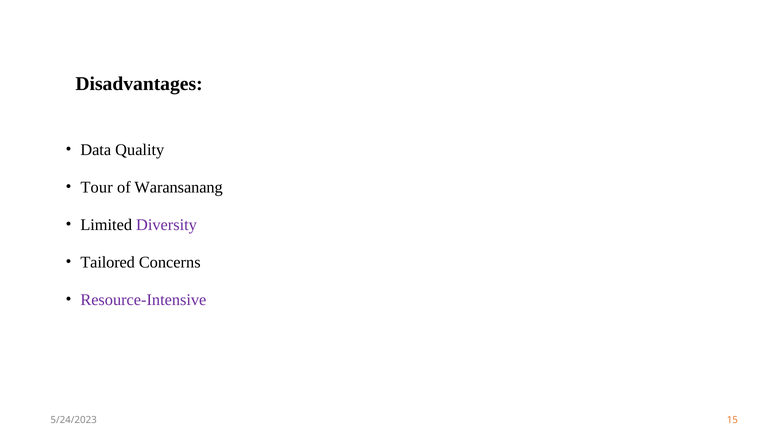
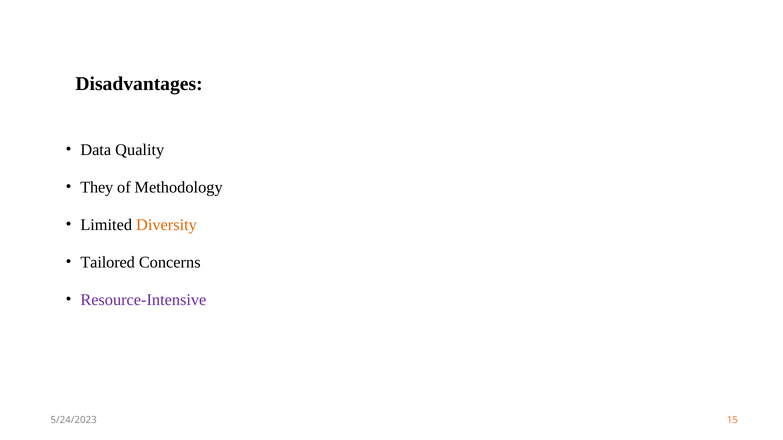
Tour: Tour -> They (97, 188)
Waransanang: Waransanang -> Methodology (179, 188)
Diversity colour: purple -> orange (167, 225)
